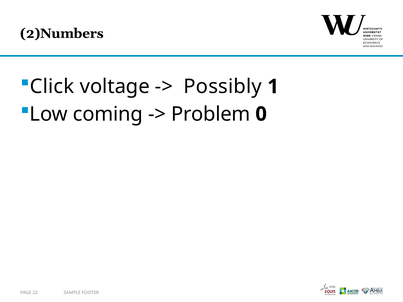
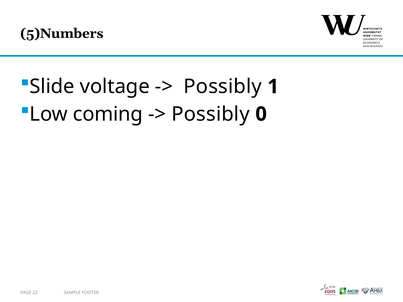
2)Numbers: 2)Numbers -> 5)Numbers (62, 33)
Click: Click -> Slide (52, 87)
Problem: Problem -> Possibly (211, 114)
